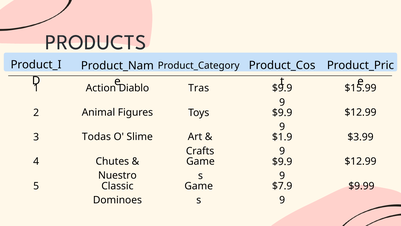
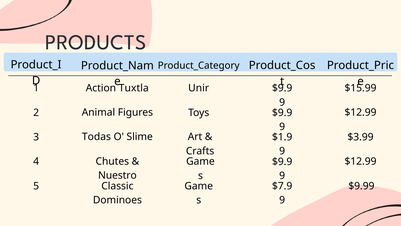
Diablo: Diablo -> Tuxtla (134, 88)
Tras: Tras -> Unir (199, 88)
